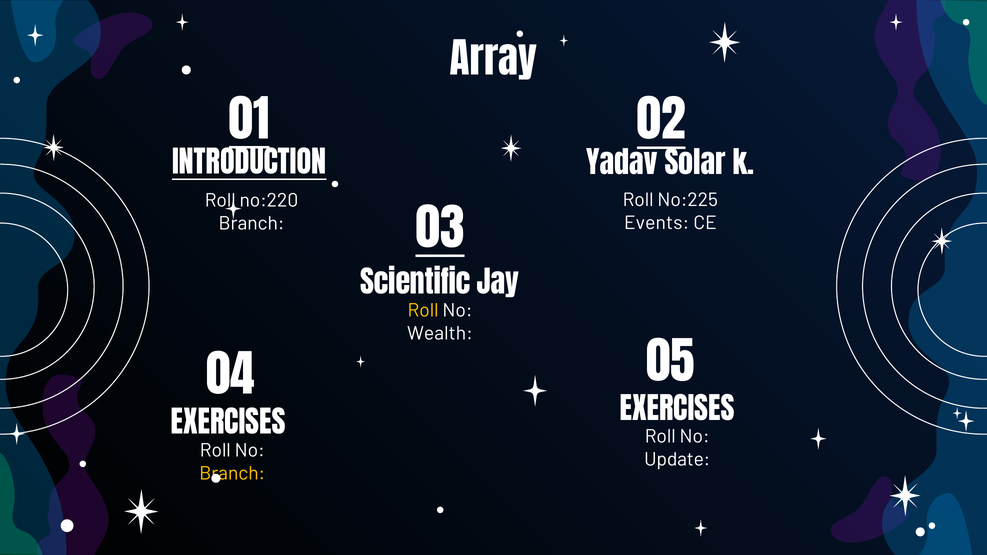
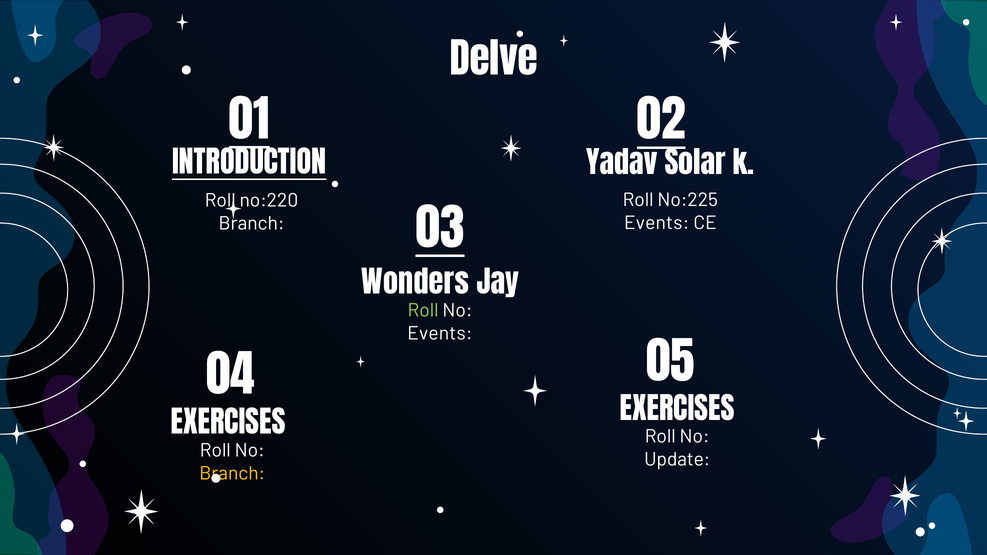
Array: Array -> Delve (494, 61)
Scientific: Scientific -> Wonders (415, 284)
Roll colour: yellow -> light green (423, 310)
Wealth: Wealth -> Events (440, 333)
